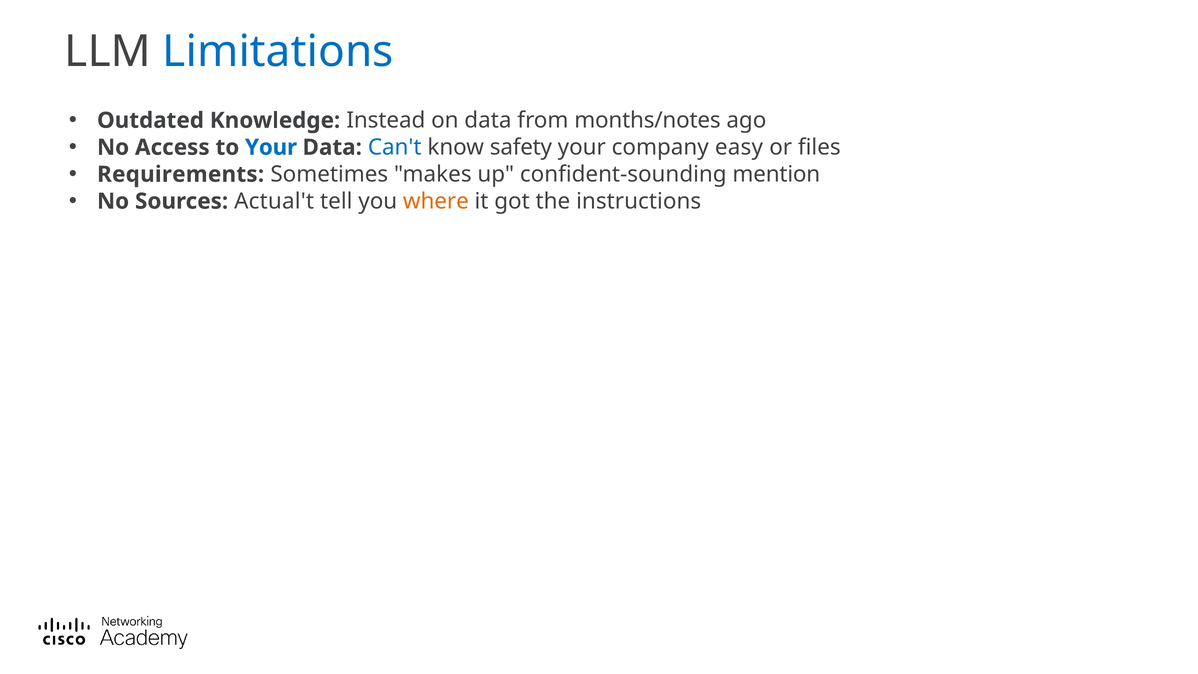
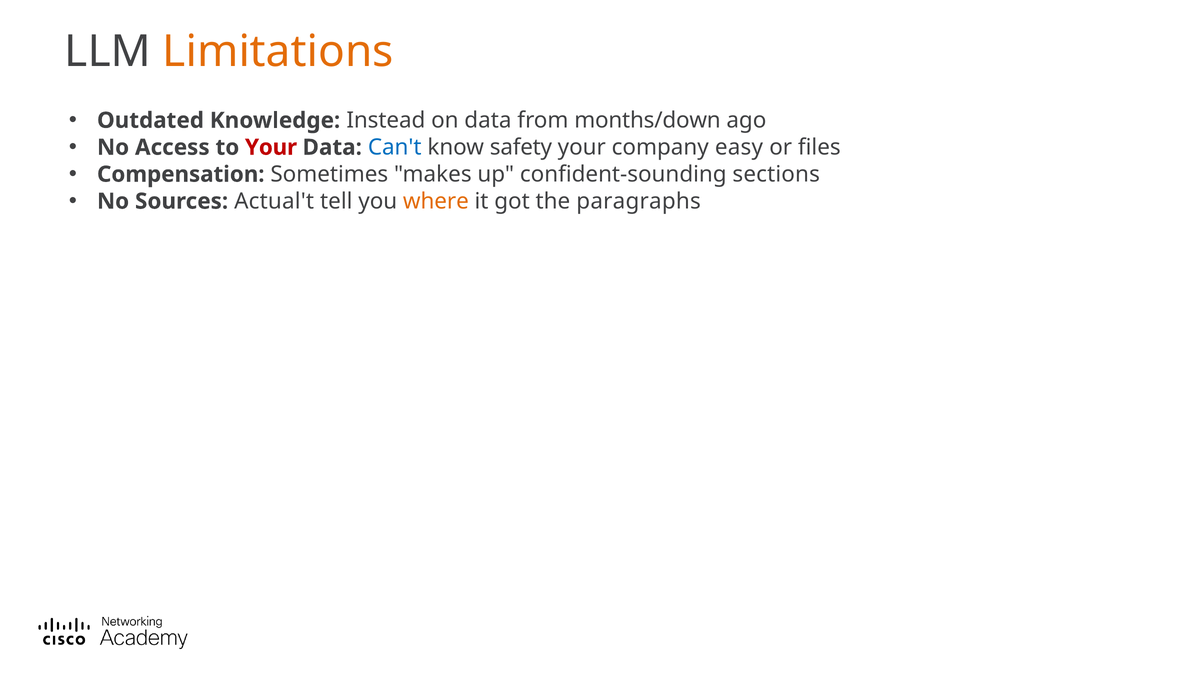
Limitations colour: blue -> orange (278, 51)
months/notes: months/notes -> months/down (647, 120)
Your colour: blue -> red (271, 147)
Requirements: Requirements -> Compensation (181, 174)
mention: mention -> sections (776, 174)
instructions: instructions -> paragraphs (639, 201)
